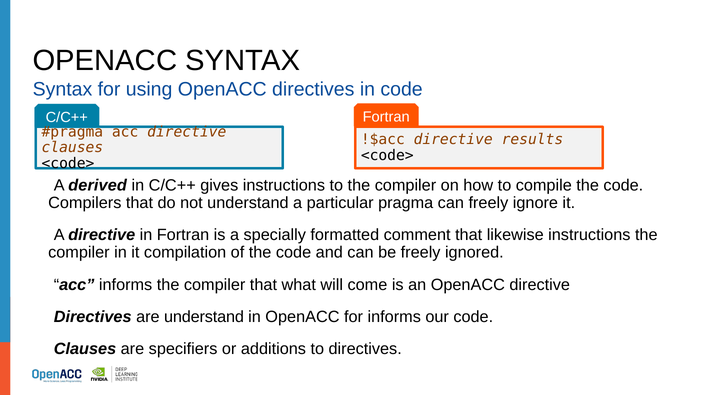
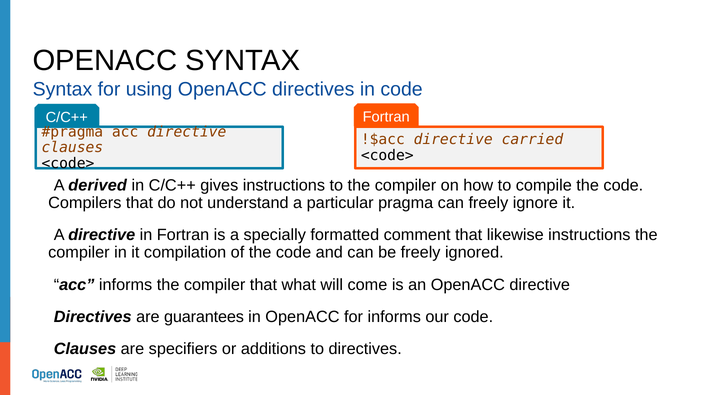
results: results -> carried (532, 140)
are understand: understand -> guarantees (204, 317)
